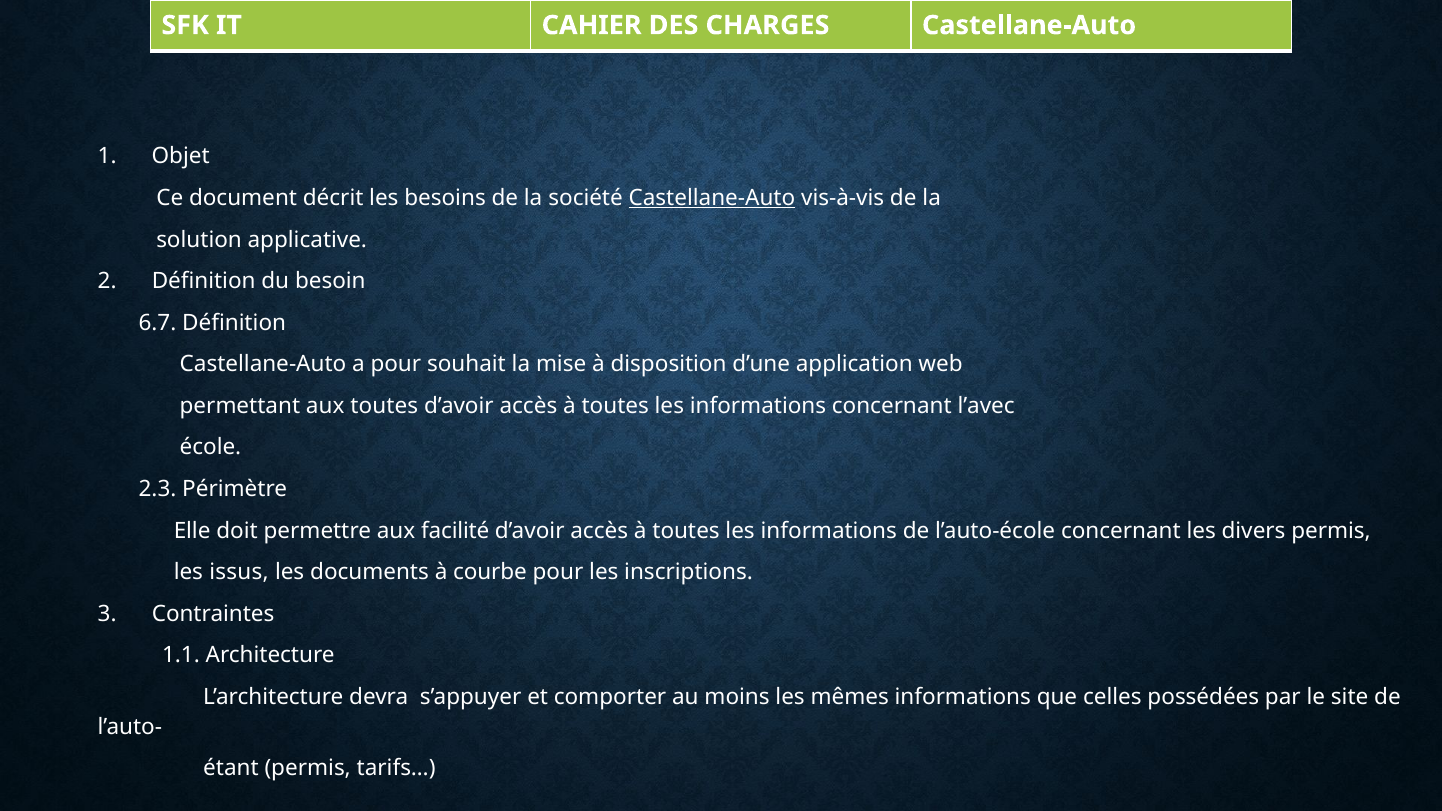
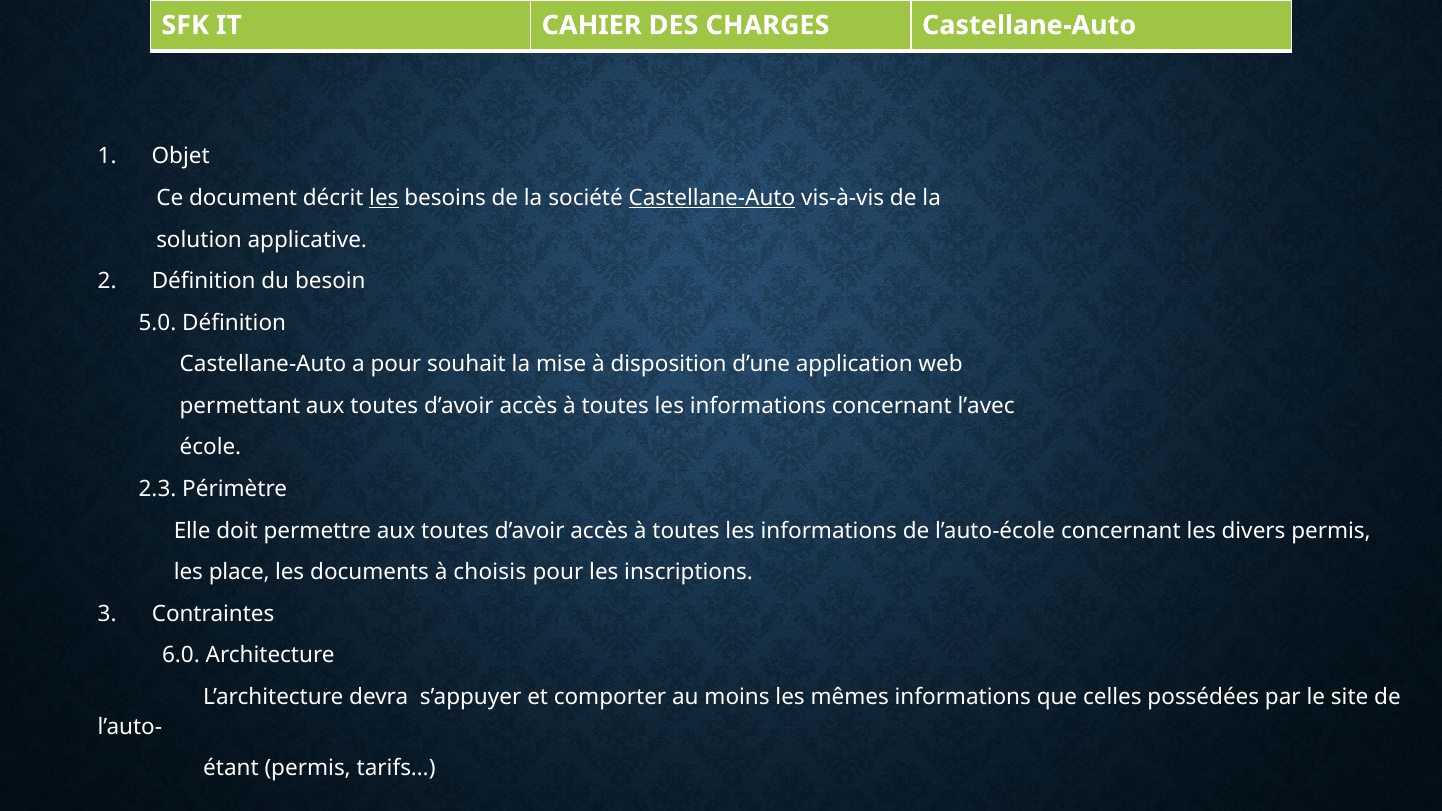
les underline: none -> present (384, 198)
6.7: 6.7 -> 5.0 (158, 323)
permettre aux facilité: facilité -> toutes (455, 531)
issus: issus -> place (239, 572)
courbe: courbe -> choisis (490, 572)
1.1: 1.1 -> 6.0 (181, 656)
